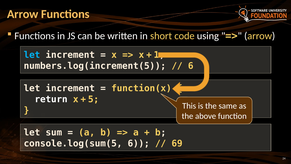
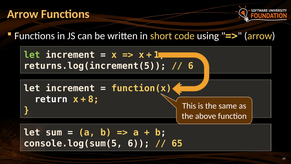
let colour: light blue -> light green (32, 55)
numbers.log(increment(5: numbers.log(increment(5 -> returns.log(increment(5 (95, 66)
5: 5 -> 8 (93, 99)
69: 69 -> 65 (177, 143)
